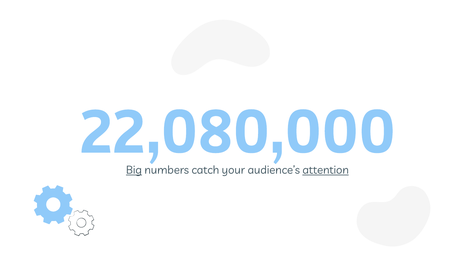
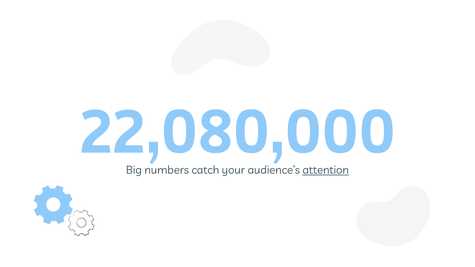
Big underline: present -> none (134, 170)
